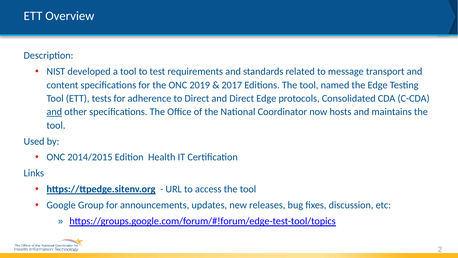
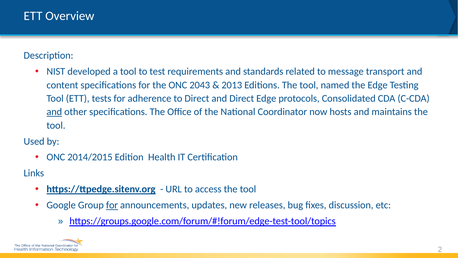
2019: 2019 -> 2043 (200, 85)
2017: 2017 -> 2013 (232, 85)
for underline: none -> present (112, 205)
